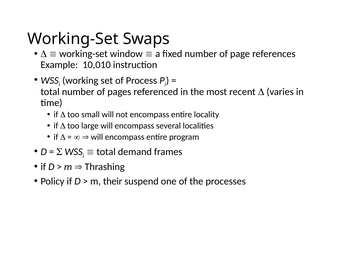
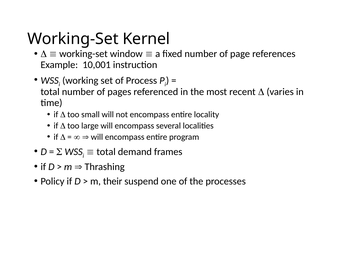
Swaps: Swaps -> Kernel (146, 39)
10,010: 10,010 -> 10,001 (97, 65)
